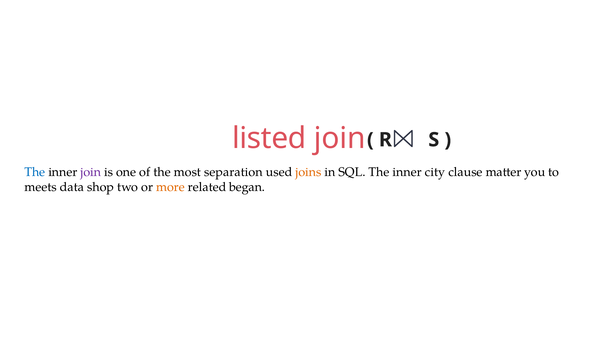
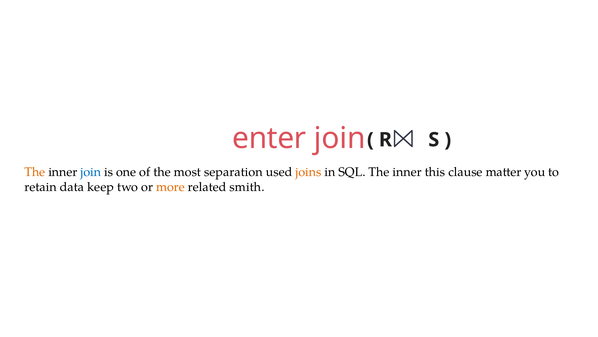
listed: listed -> enter (269, 138)
The colour: blue -> orange (35, 172)
join colour: purple -> blue (91, 172)
city: city -> this (435, 172)
meets: meets -> retain (41, 187)
shop: shop -> keep (101, 187)
began: began -> smith (247, 187)
